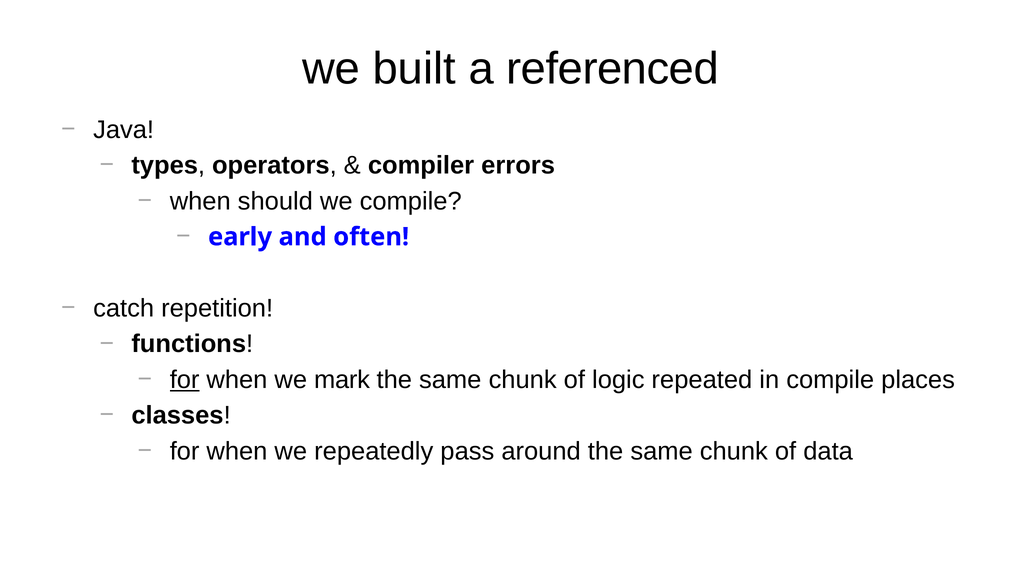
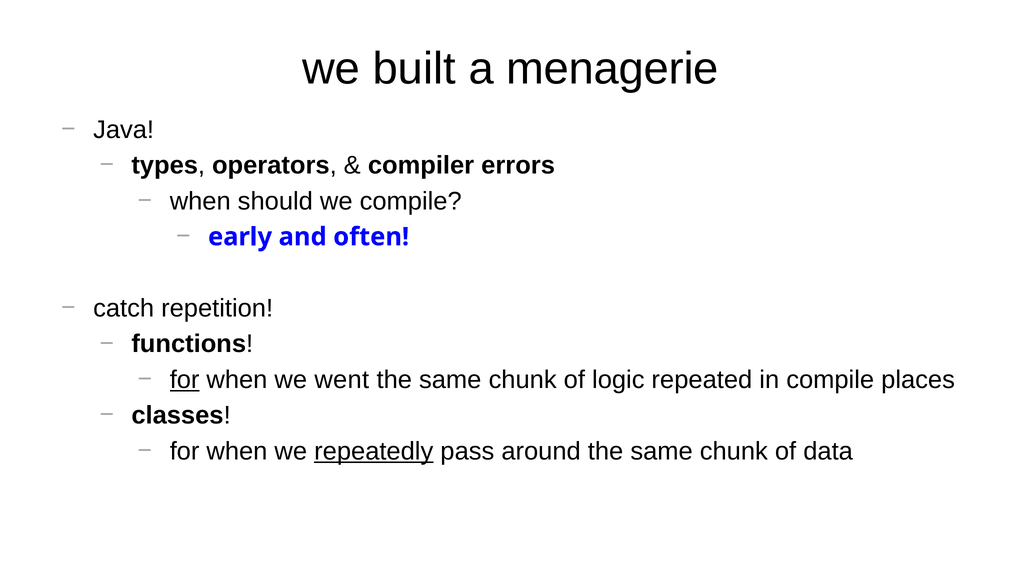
referenced: referenced -> menagerie (613, 69)
mark: mark -> went (342, 380)
repeatedly underline: none -> present (374, 451)
